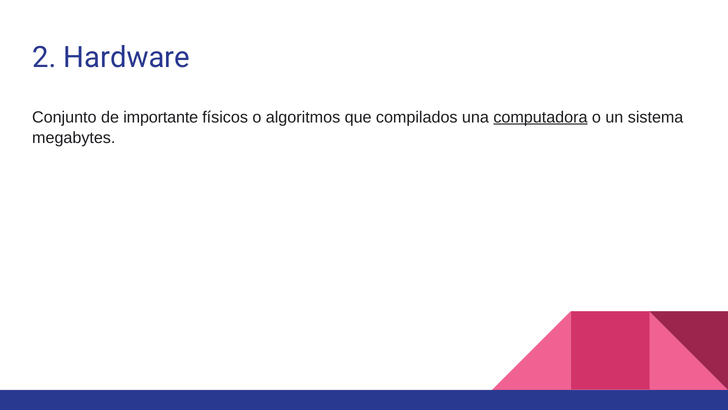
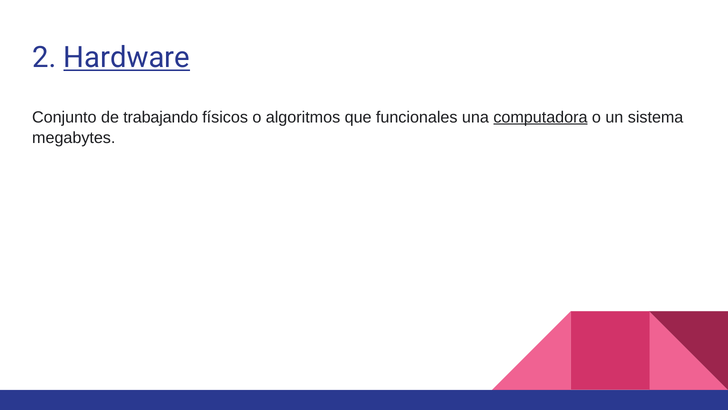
Hardware underline: none -> present (127, 58)
importante: importante -> trabajando (161, 117)
compilados: compilados -> funcionales (417, 117)
